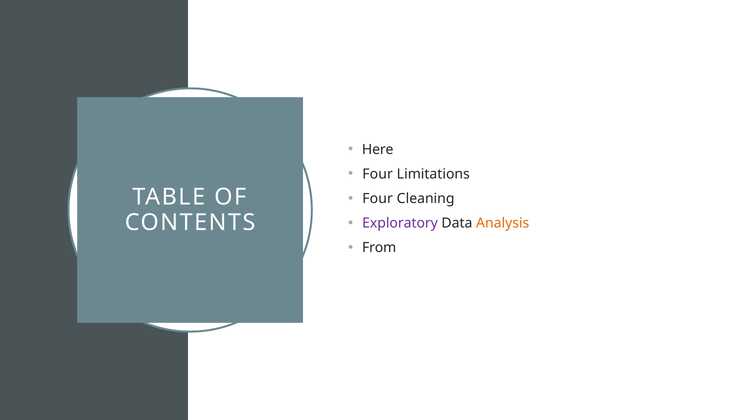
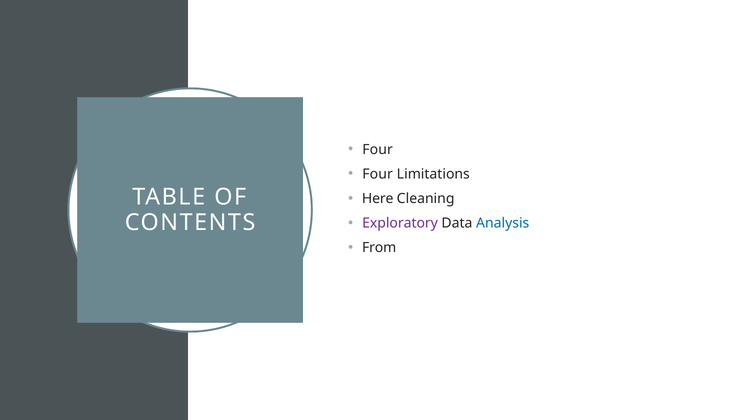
Here: Here -> Four (378, 150)
Four: Four -> Here (378, 199)
Analysis colour: orange -> blue (503, 223)
